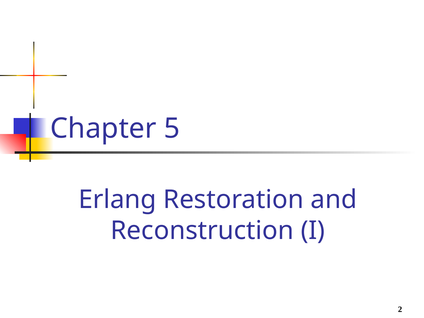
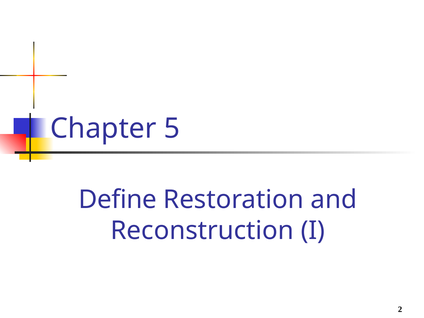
Erlang: Erlang -> Define (118, 200)
